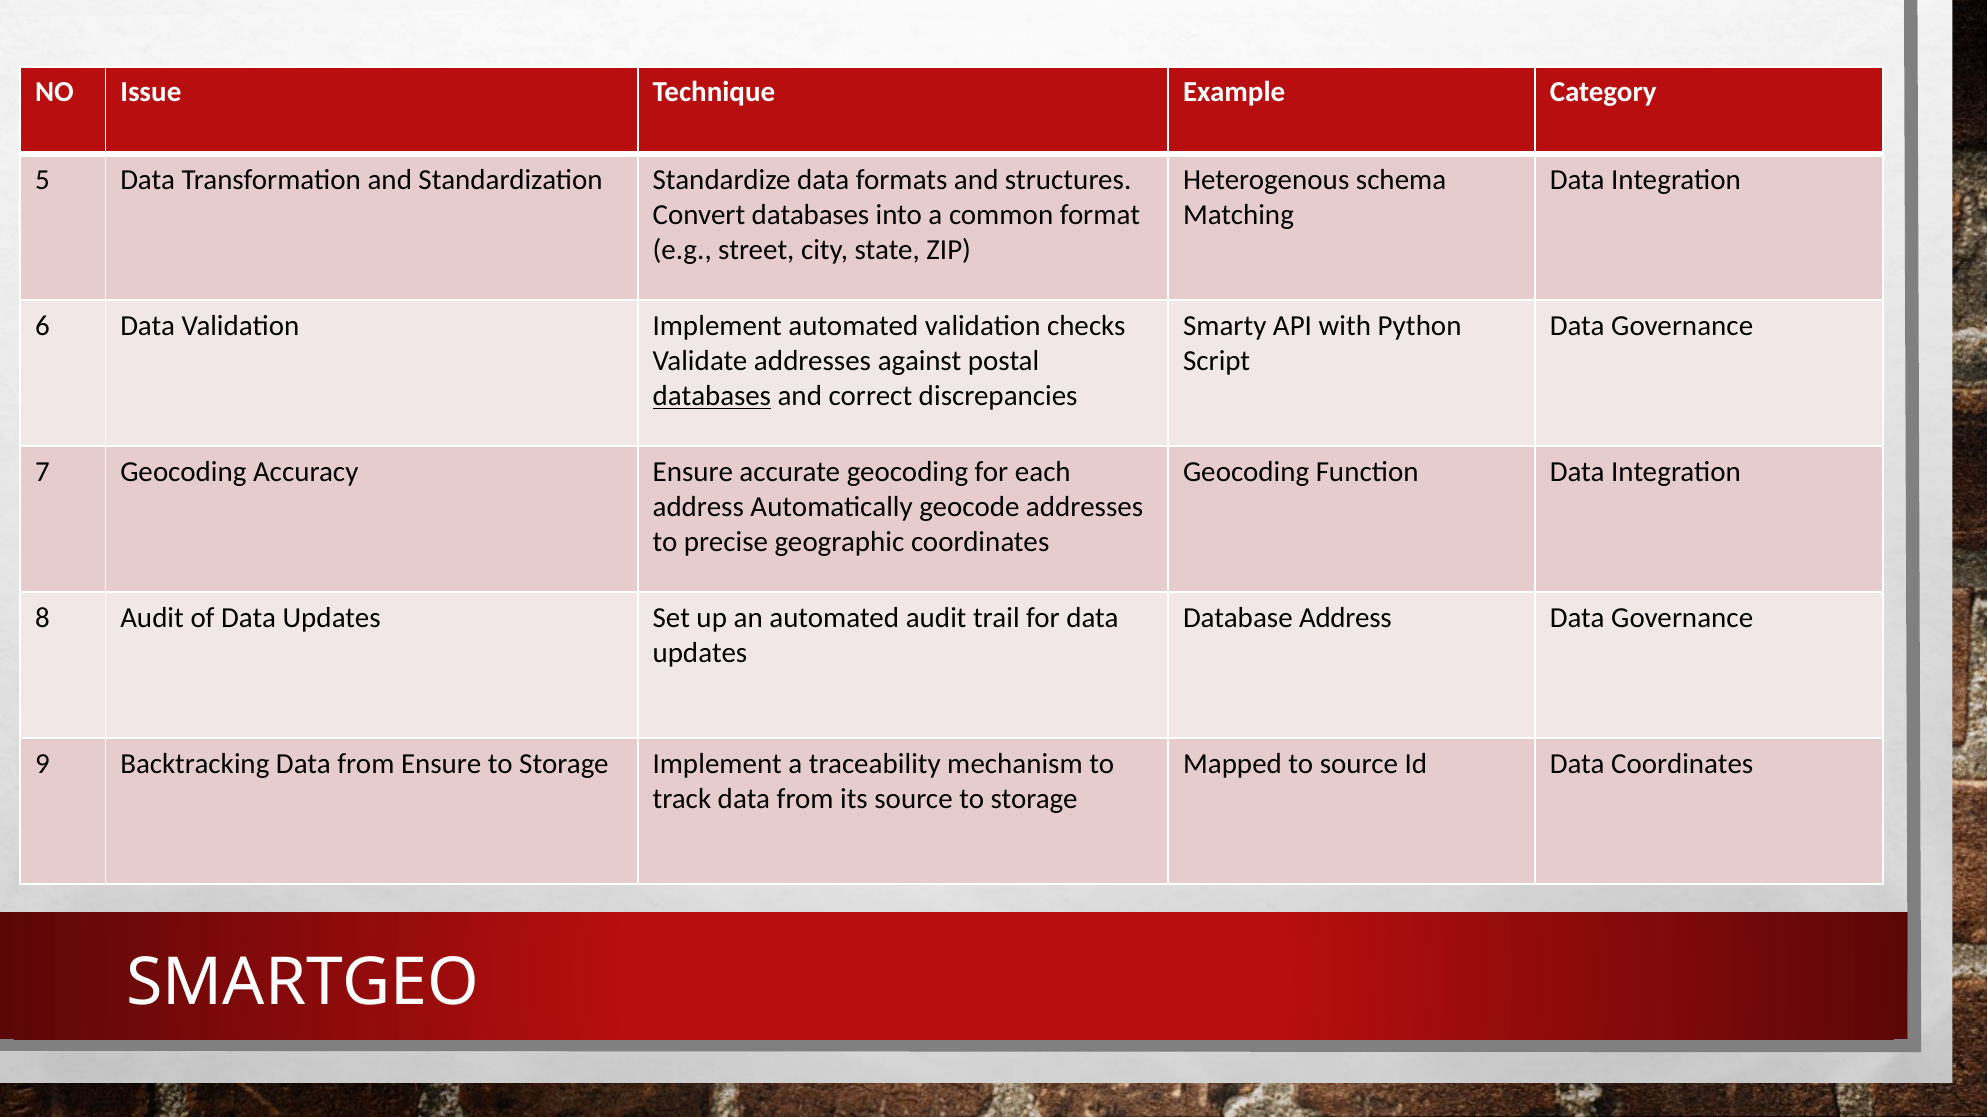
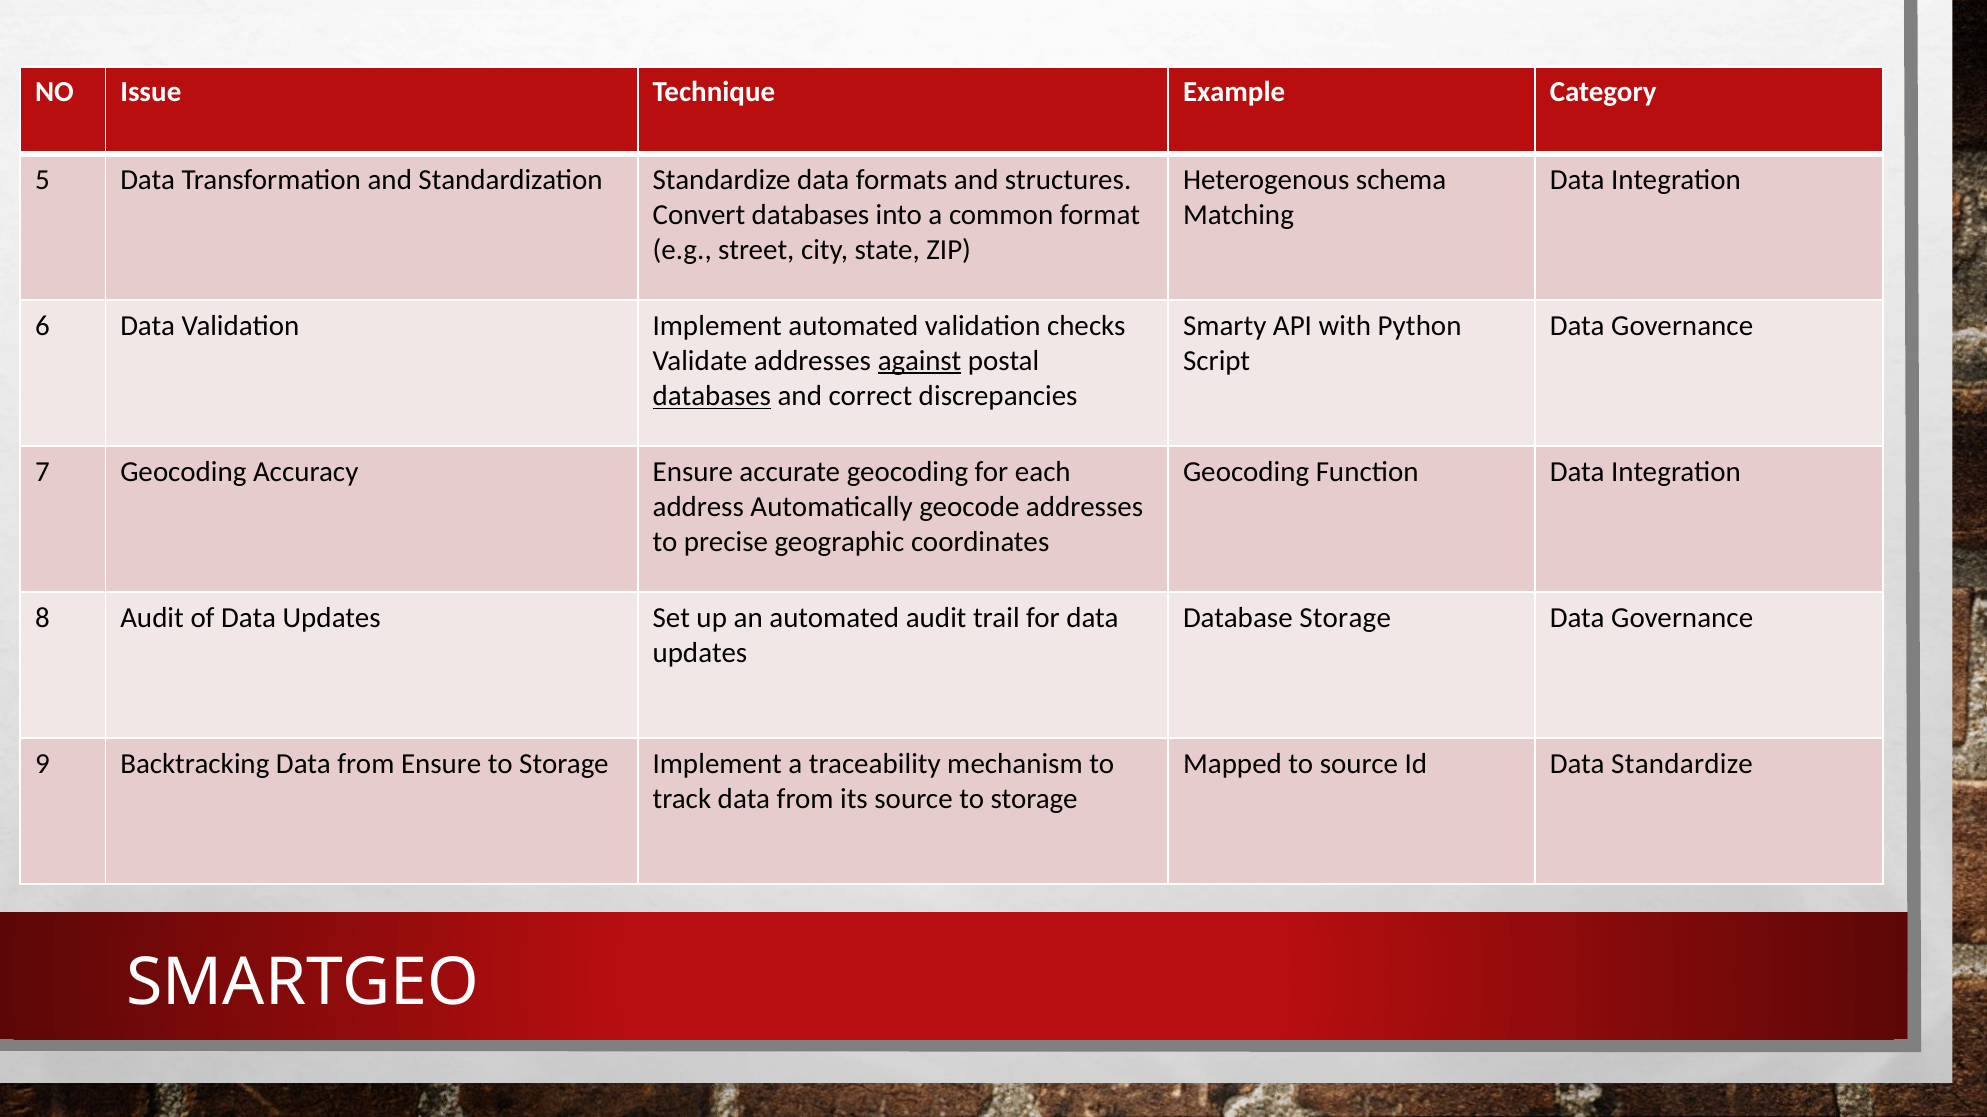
against underline: none -> present (920, 361)
Database Address: Address -> Storage (1345, 618)
Data Coordinates: Coordinates -> Standardize (1682, 764)
